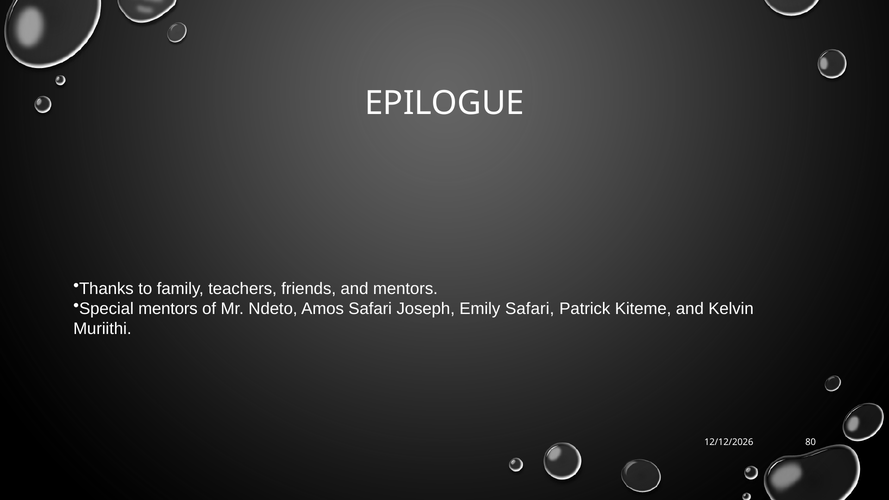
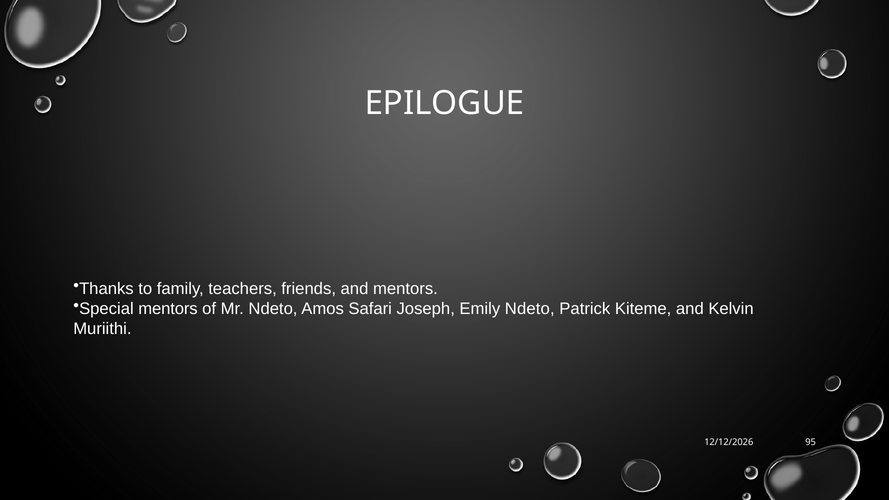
Emily Safari: Safari -> Ndeto (530, 309)
80: 80 -> 95 (811, 442)
